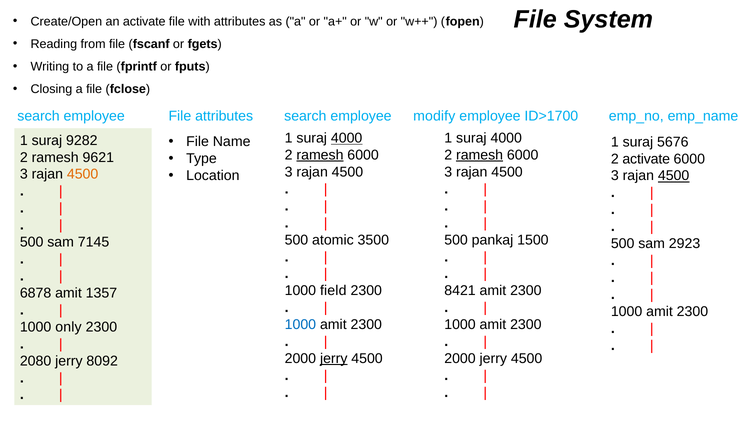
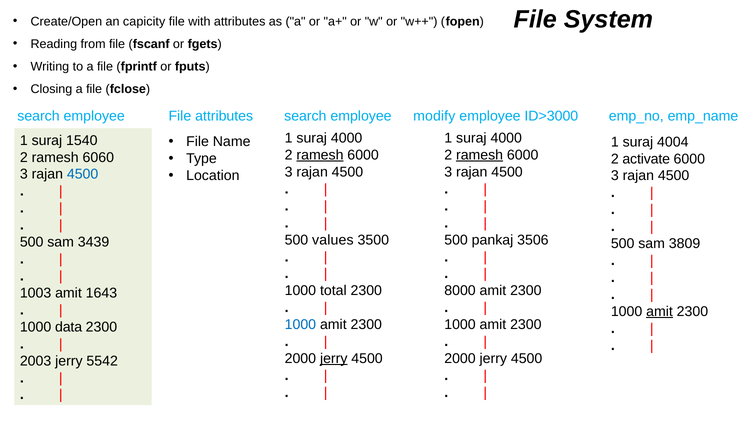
an activate: activate -> capicity (144, 21)
ID>1700: ID>1700 -> ID>3000 (551, 116)
4000 underline: present -> none (347, 138)
9282: 9282 -> 1540 (82, 140)
5676: 5676 -> 4004 (673, 142)
9621: 9621 -> 6060 (98, 157)
4500 colour: orange -> blue (83, 174)
4500 underline: present -> none (674, 176)
atomic: atomic -> values (333, 240)
1500: 1500 -> 3506 (533, 240)
7145: 7145 -> 3439 (94, 242)
2923: 2923 -> 3809 (685, 243)
field: field -> total (333, 290)
8421: 8421 -> 8000 (460, 290)
6878: 6878 -> 1003 (36, 293)
1357: 1357 -> 1643 (101, 293)
amit underline: none -> present (660, 311)
only: only -> data (69, 327)
2080: 2080 -> 2003 (36, 361)
8092: 8092 -> 5542 (102, 361)
